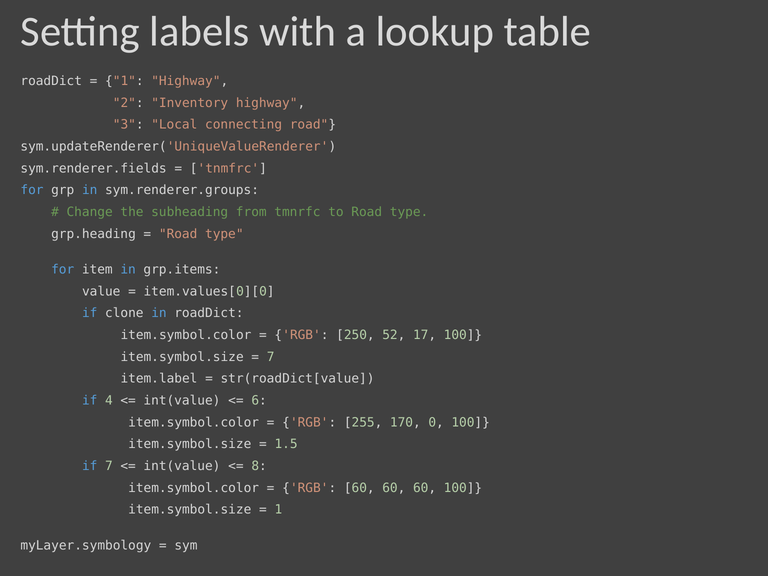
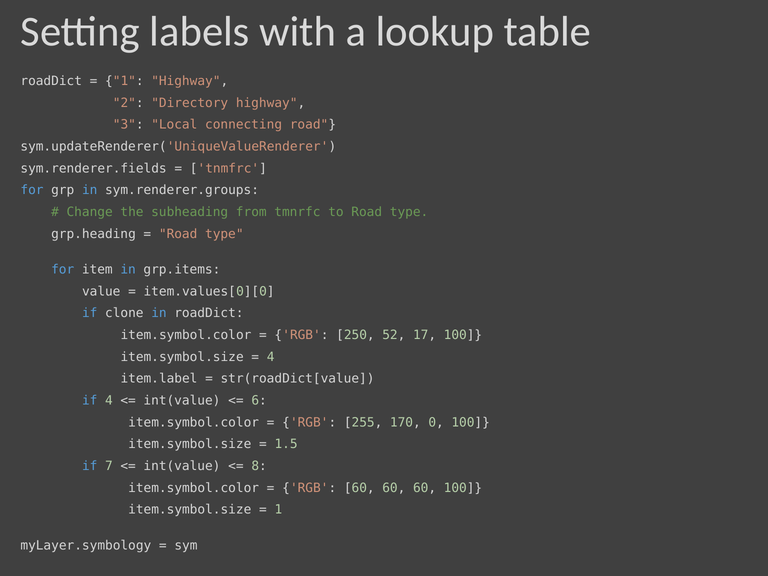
Inventory: Inventory -> Directory (190, 103)
7: 7 -> 4 (271, 357)
